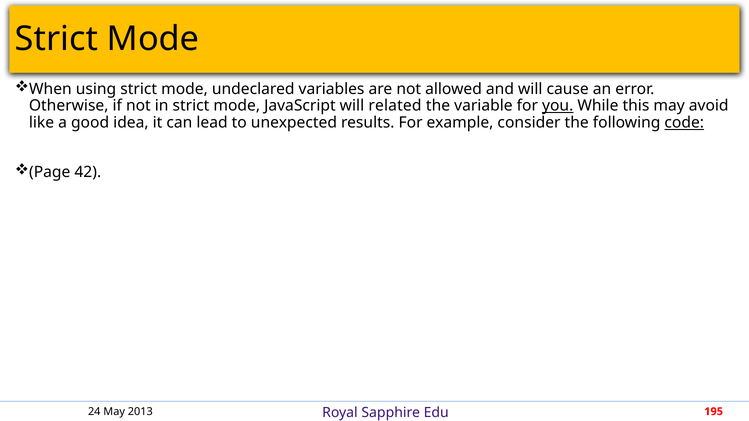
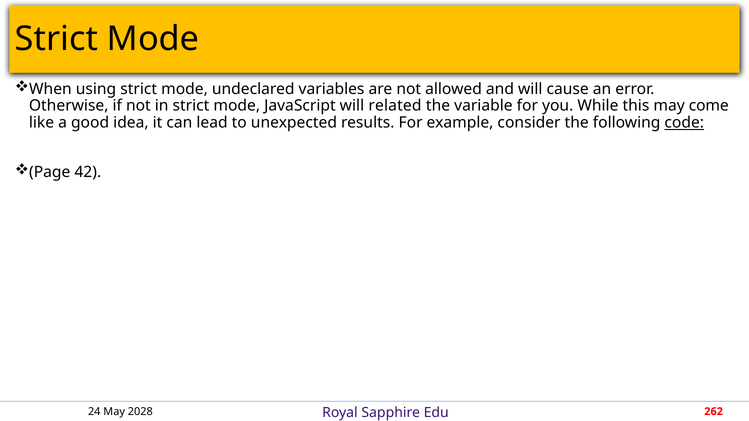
you underline: present -> none (558, 106)
avoid: avoid -> come (709, 106)
2013: 2013 -> 2028 (140, 412)
195: 195 -> 262 (714, 412)
